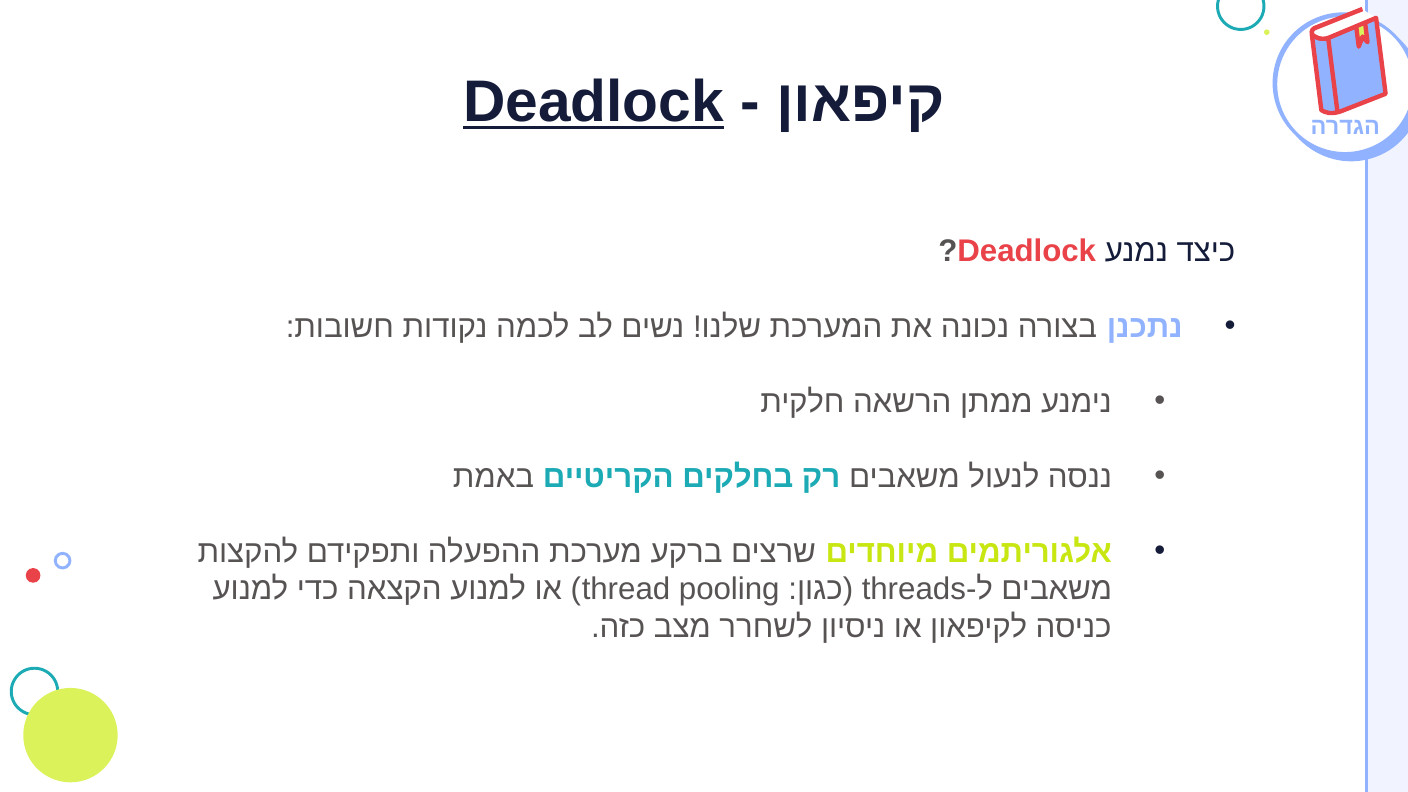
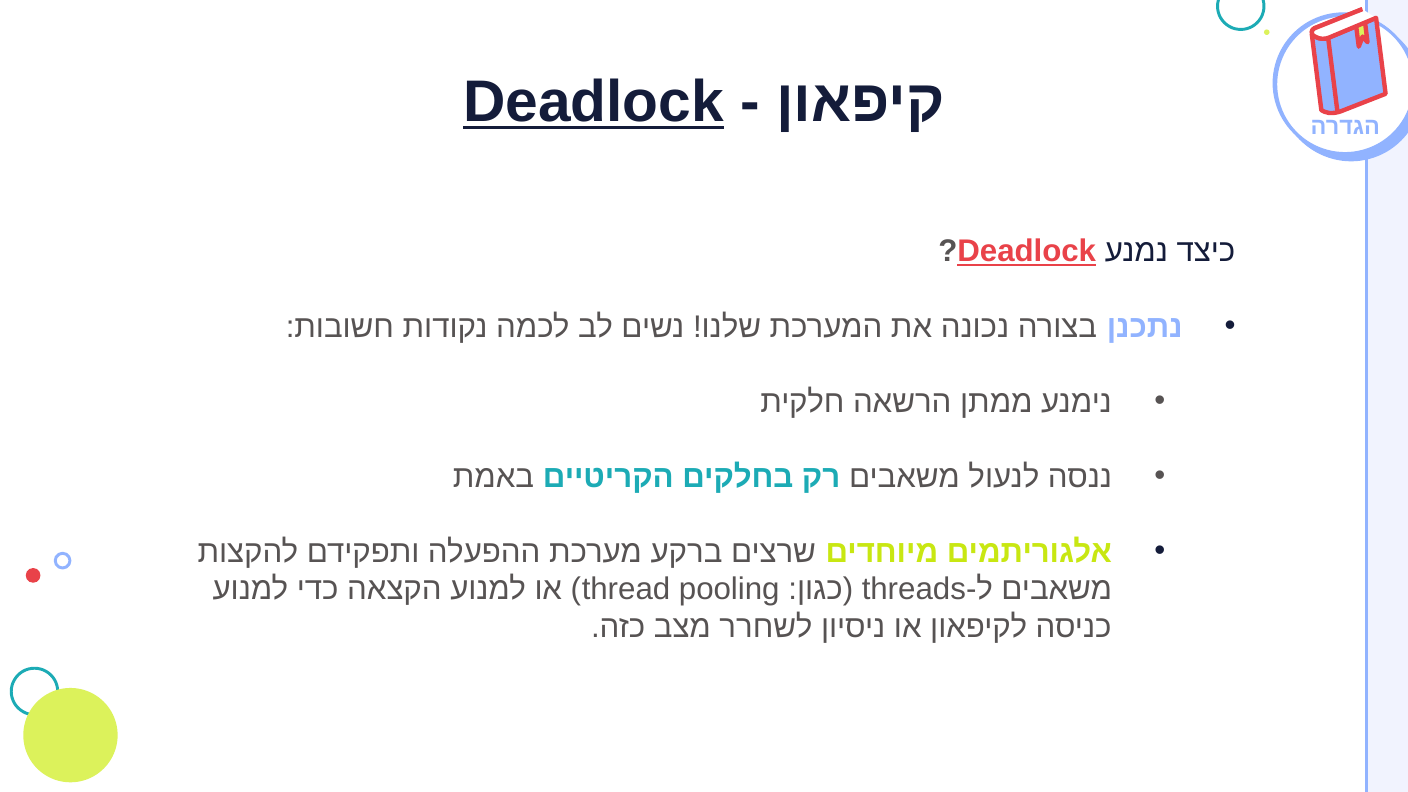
Deadlock underline: none -> present (1027, 252)
